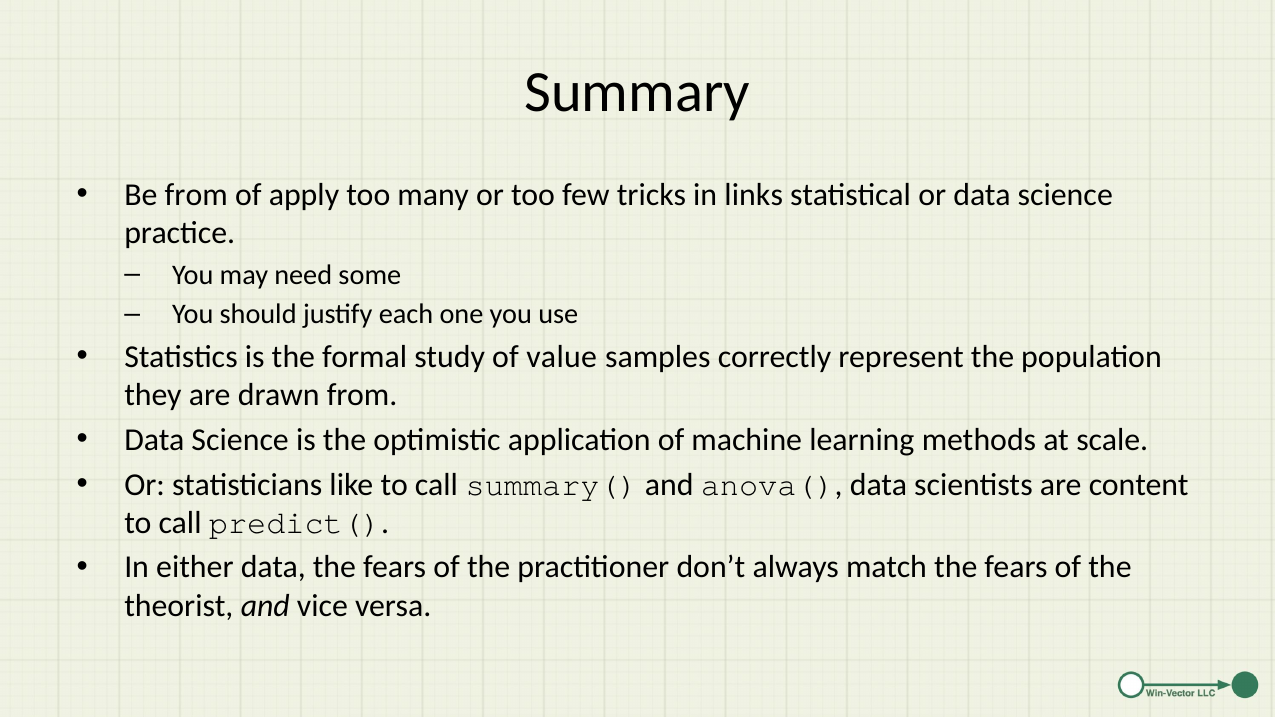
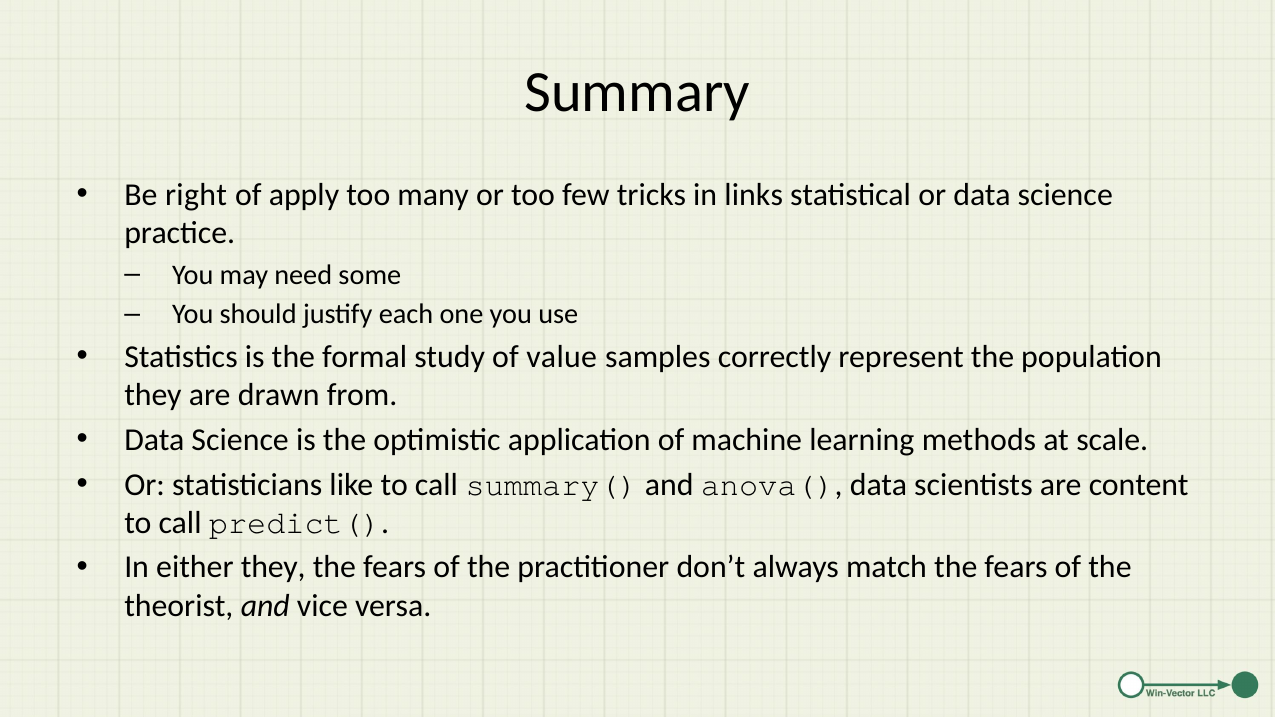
Be from: from -> right (196, 195)
either data: data -> they (273, 568)
